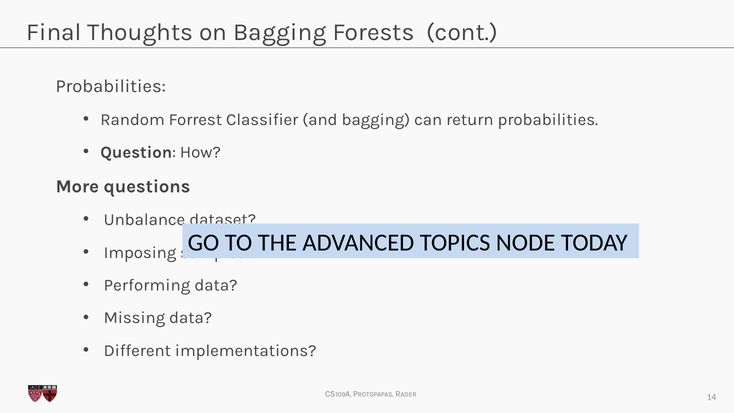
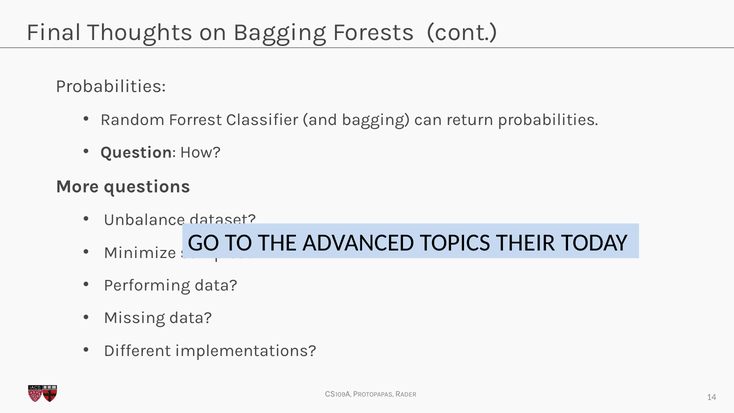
NODE: NODE -> THEIR (526, 242)
Imposing: Imposing -> Minimize (140, 252)
